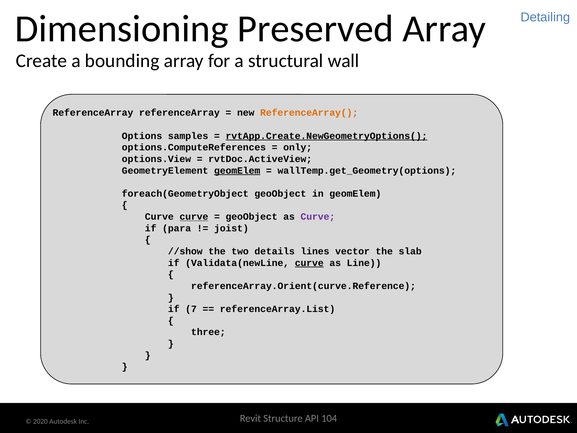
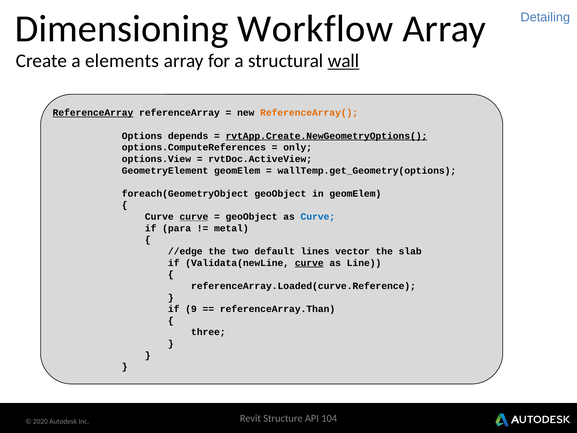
Preserved: Preserved -> Workflow (315, 29)
bounding: bounding -> elements (122, 61)
wall underline: none -> present (343, 61)
ReferenceArray underline: none -> present (93, 113)
samples: samples -> depends (188, 136)
geomElem underline: present -> none (237, 170)
Curve colour: purple -> blue (318, 217)
joist: joist -> metal (231, 228)
//show: //show -> //edge (185, 251)
details: details -> default (275, 251)
referenceArray.Orient(curve.Reference: referenceArray.Orient(curve.Reference -> referenceArray.Loaded(curve.Reference (303, 286)
7: 7 -> 9 (191, 309)
referenceArray.List: referenceArray.List -> referenceArray.Than (278, 309)
